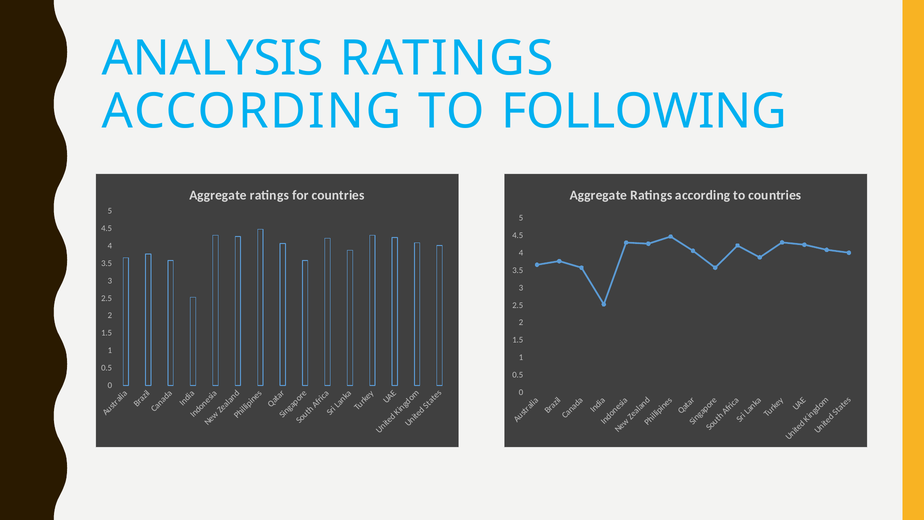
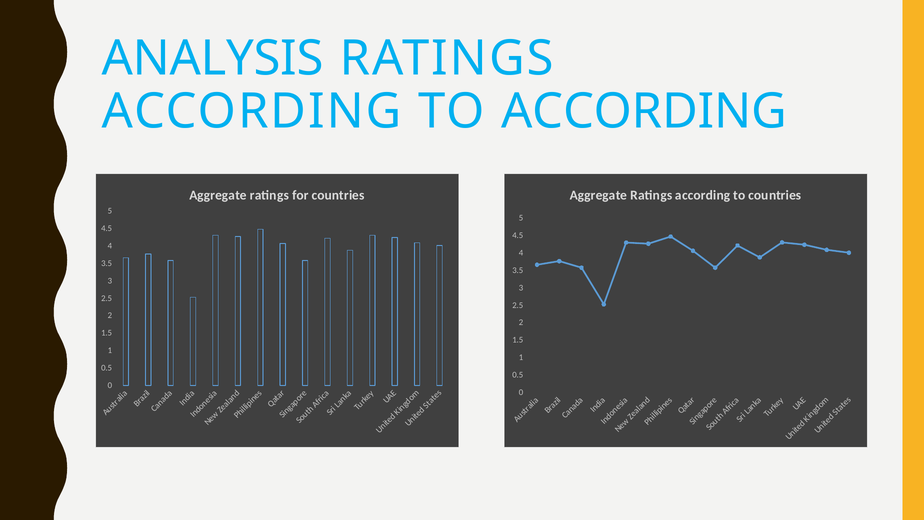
TO FOLLOWING: FOLLOWING -> ACCORDING (644, 112)
